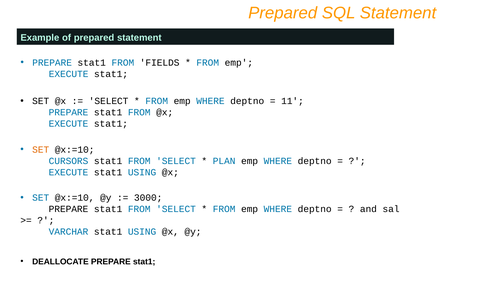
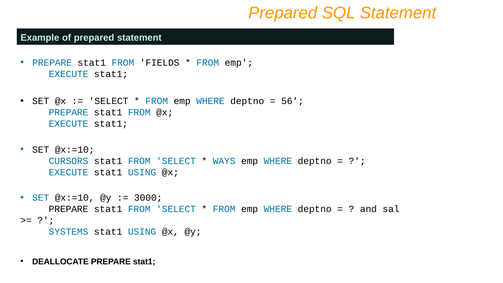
11: 11 -> 56 (292, 101)
SET colour: orange -> black (41, 150)
PLAN: PLAN -> WAYS (224, 161)
VARCHAR: VARCHAR -> SYSTEMS (69, 232)
